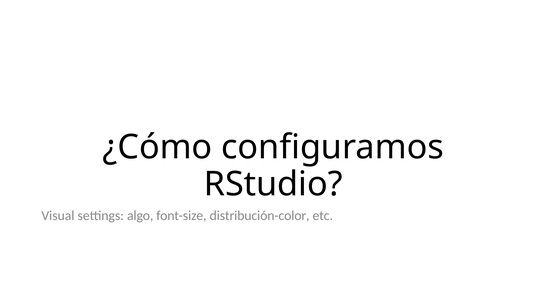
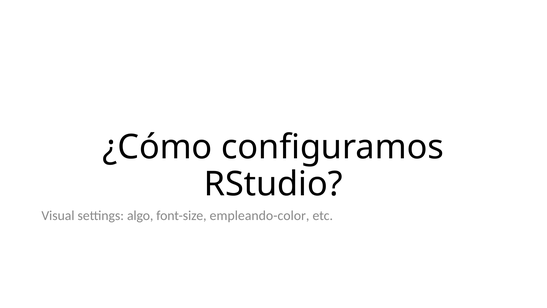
distribución-color: distribución-color -> empleando-color (260, 215)
